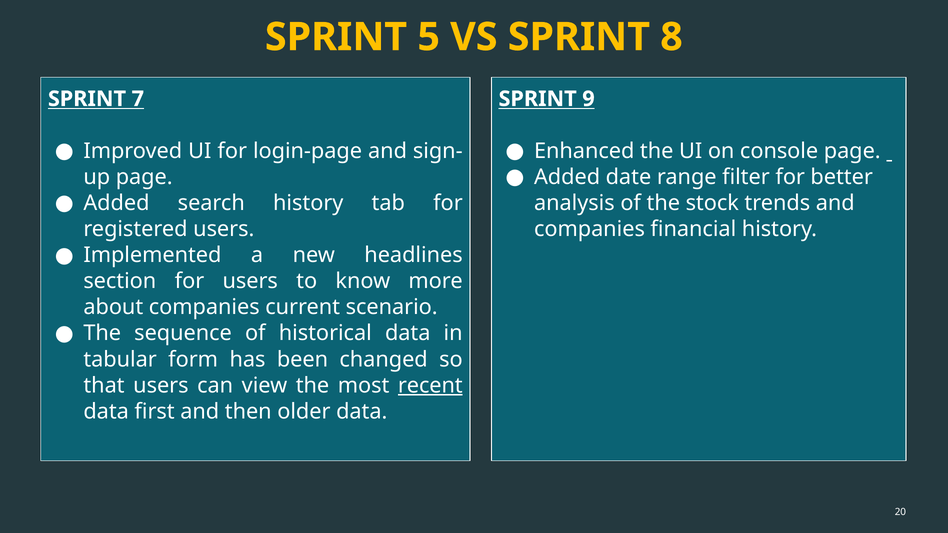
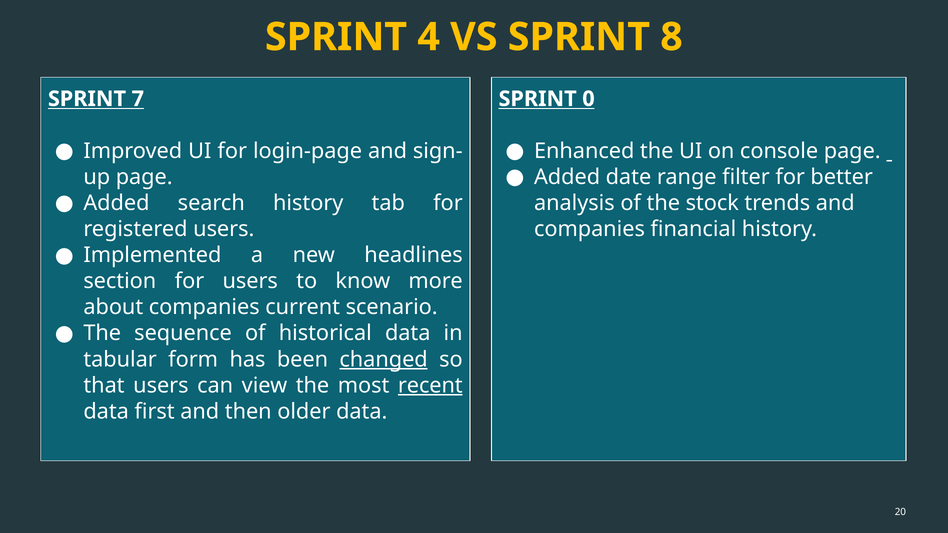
5: 5 -> 4 (429, 37)
9: 9 -> 0 (588, 99)
changed underline: none -> present (384, 360)
